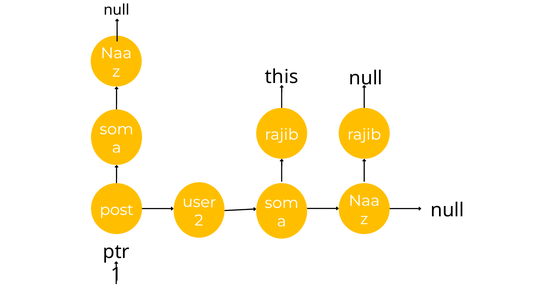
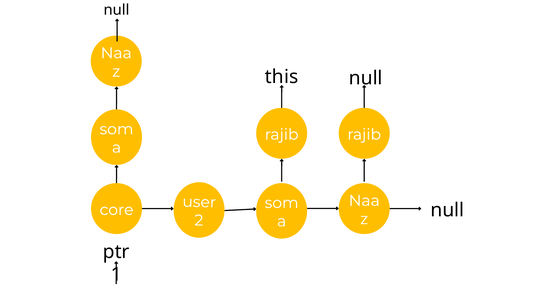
post: post -> core (117, 210)
